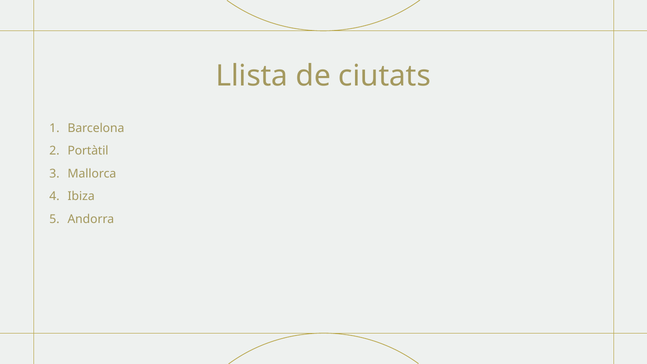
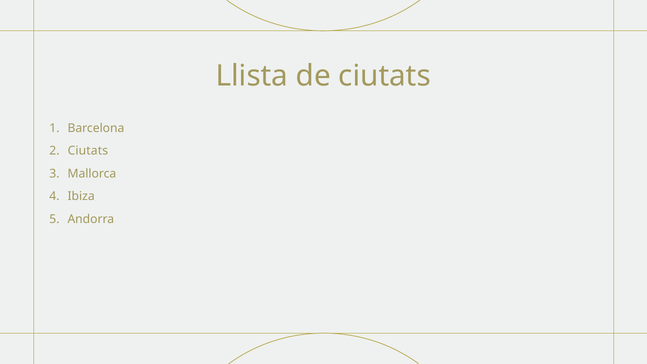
Portàtil: Portàtil -> Ciutats (88, 151)
